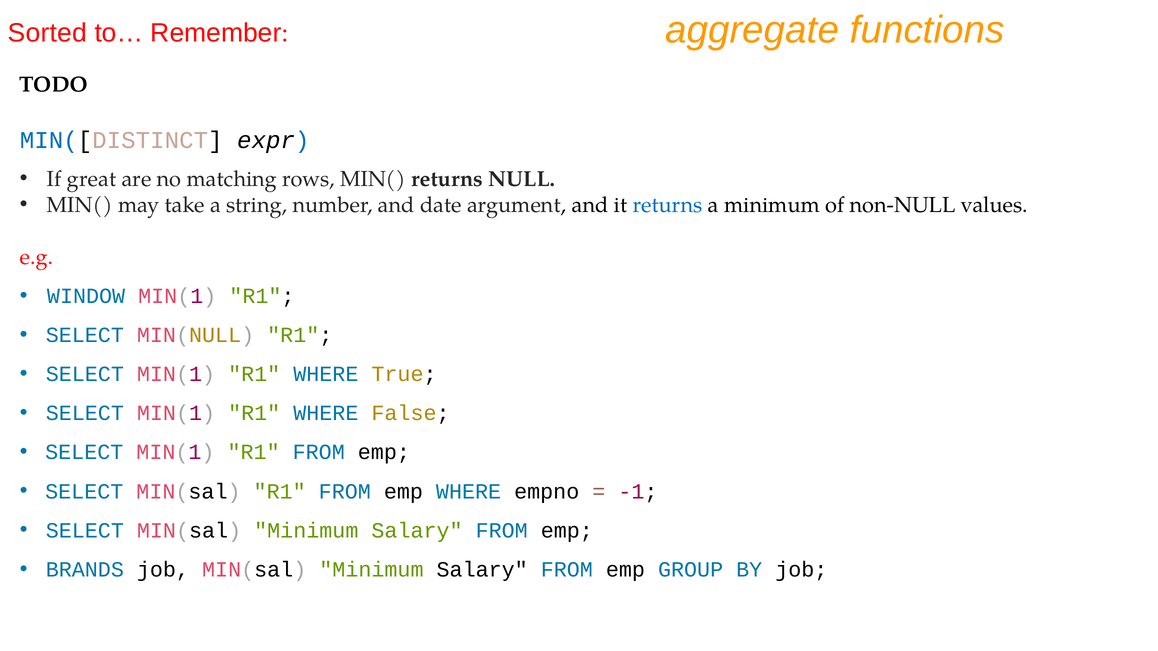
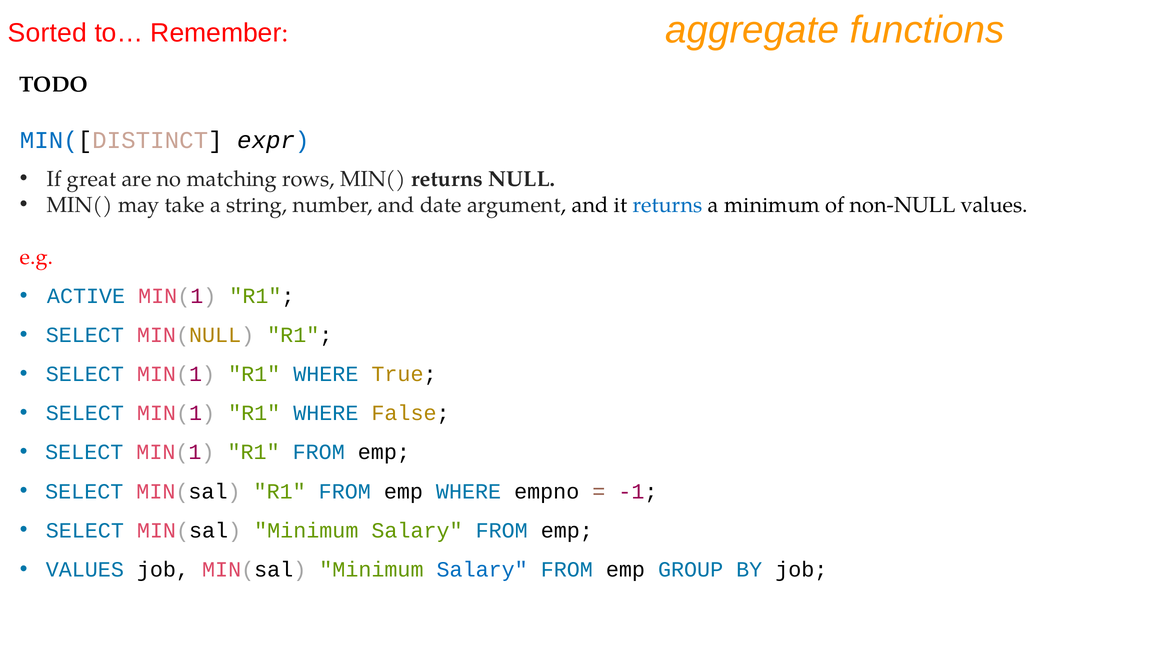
WINDOW: WINDOW -> ACTIVE (86, 296)
BRANDS: BRANDS -> VALUES (85, 570)
Salary colour: black -> blue (482, 570)
